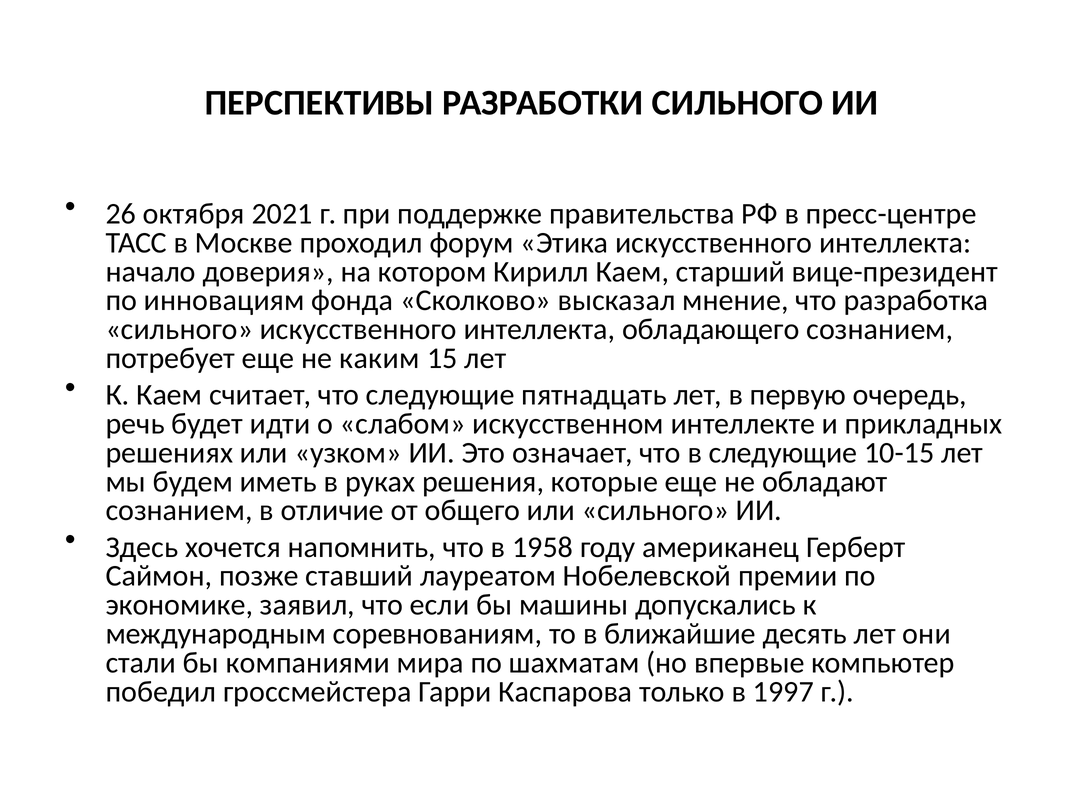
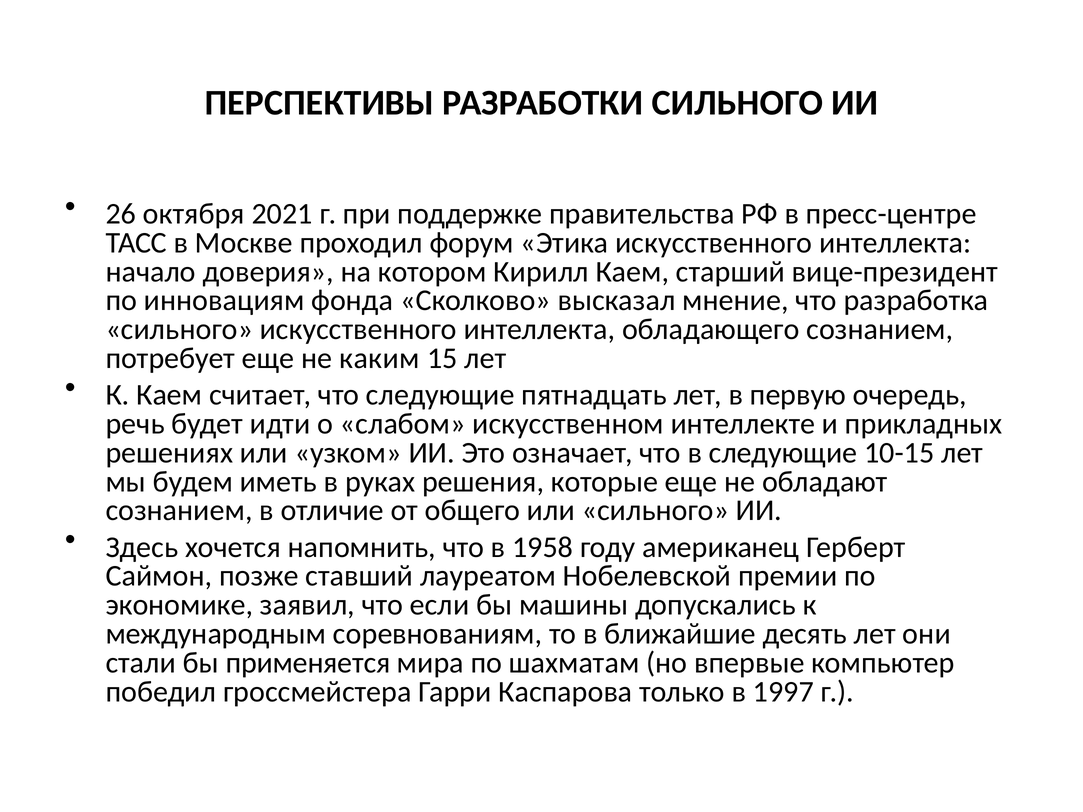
компаниями: компаниями -> применяется (308, 663)
